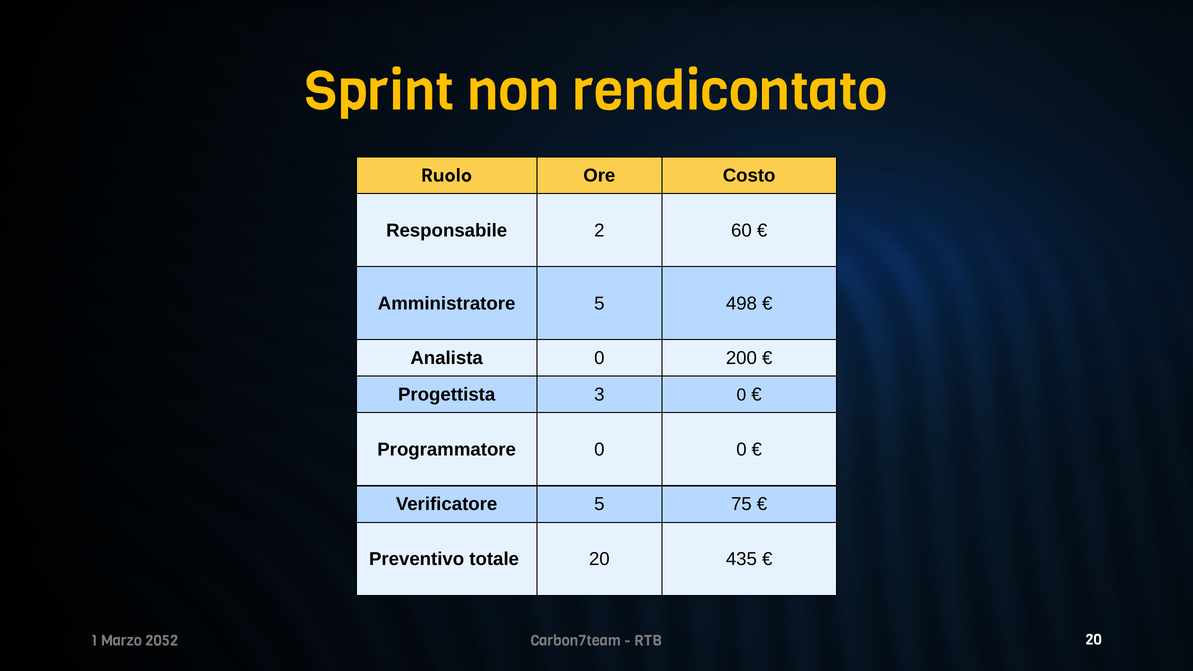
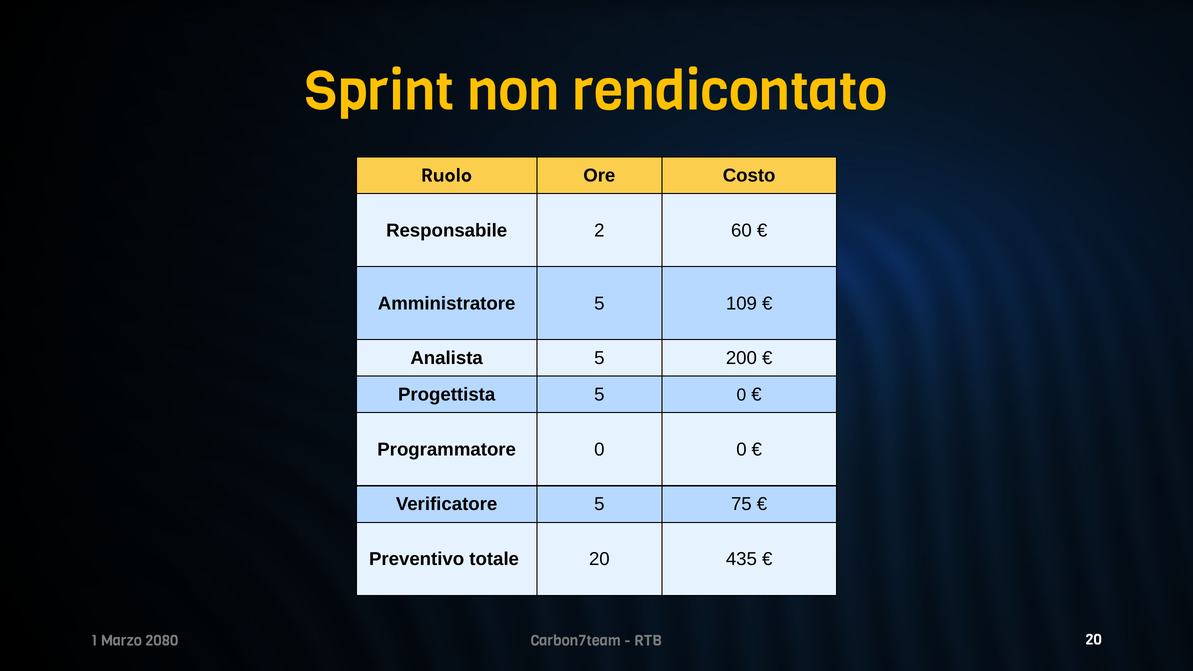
498: 498 -> 109 (741, 303)
Analista 0: 0 -> 5 (599, 358)
Progettista 3: 3 -> 5 (599, 395)
2052: 2052 -> 2080 (162, 641)
